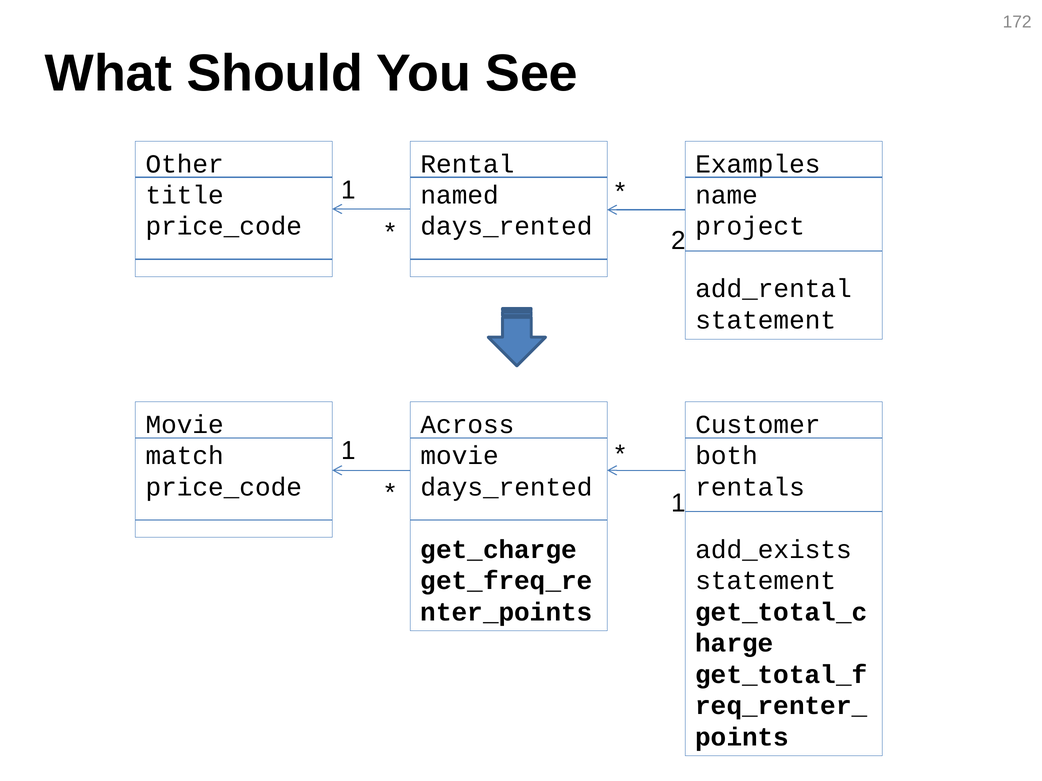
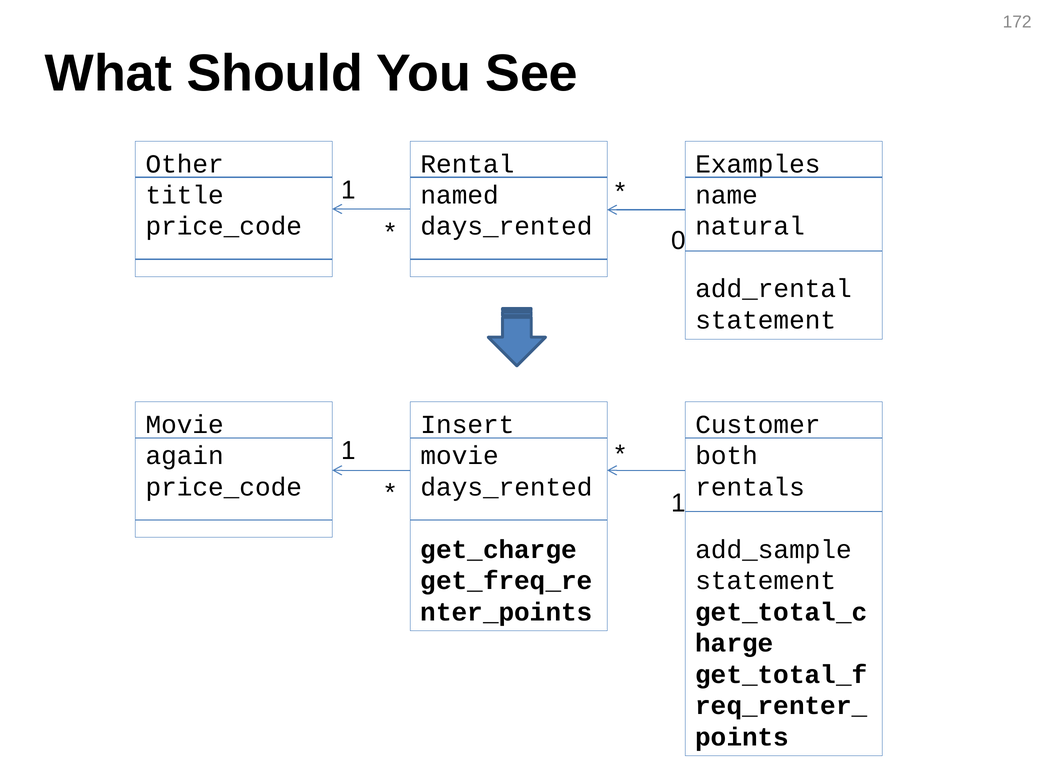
2: 2 -> 0 (678, 241)
project: project -> natural (750, 227)
Across: Across -> Insert (467, 425)
match: match -> again (185, 456)
add_exists: add_exists -> add_sample (773, 550)
